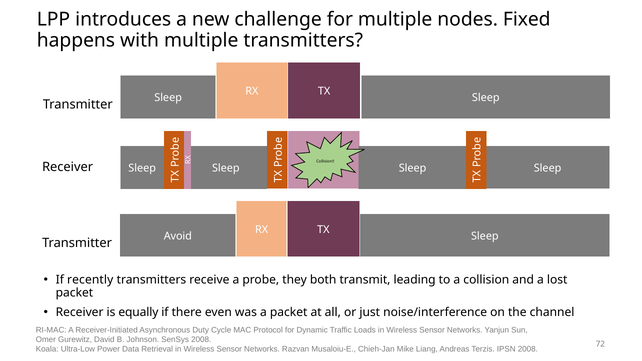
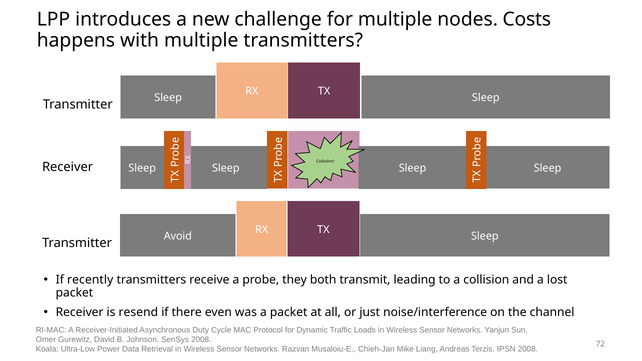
Fixed: Fixed -> Costs (527, 20)
equally: equally -> resend (138, 312)
